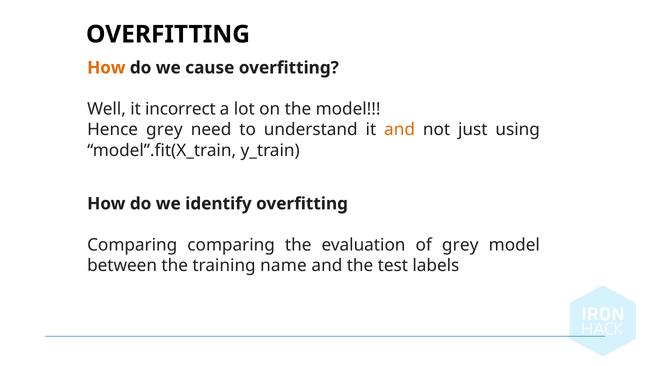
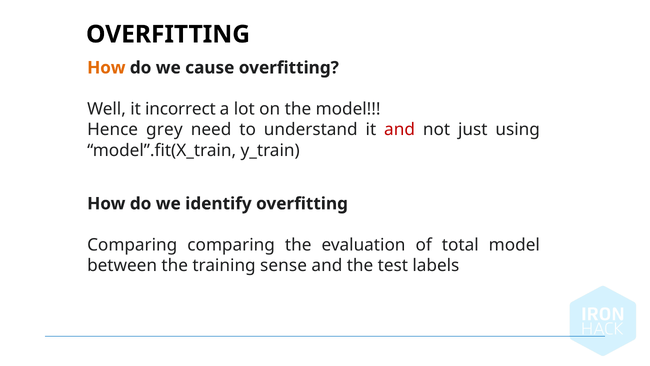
and colour: orange -> red (400, 130)
of grey: grey -> total (460, 245)
name: name -> sense (284, 265)
